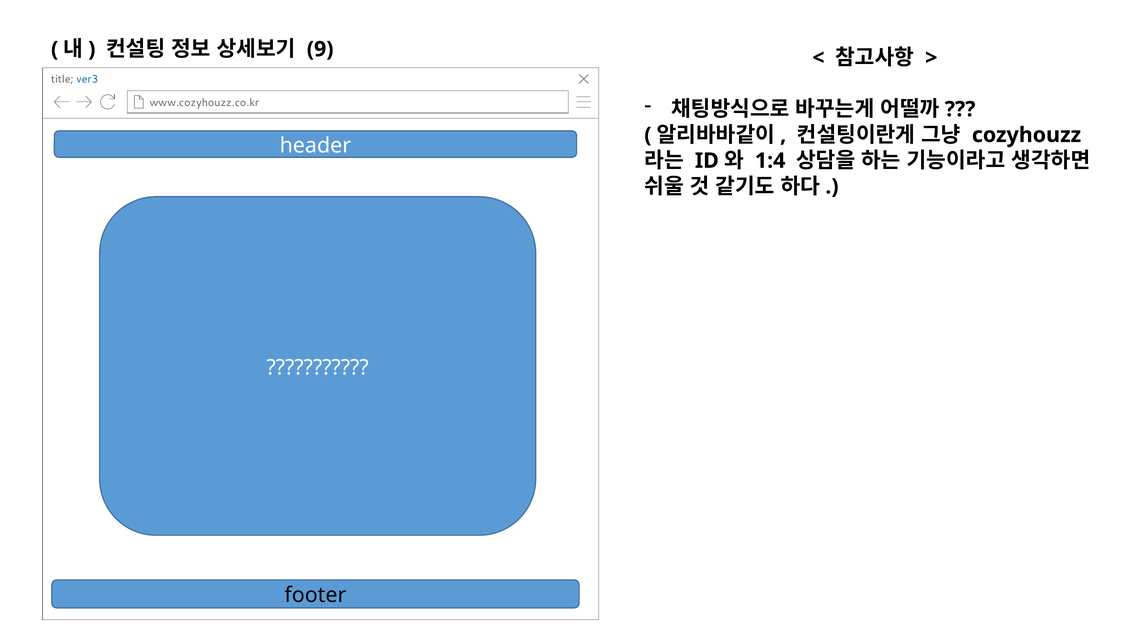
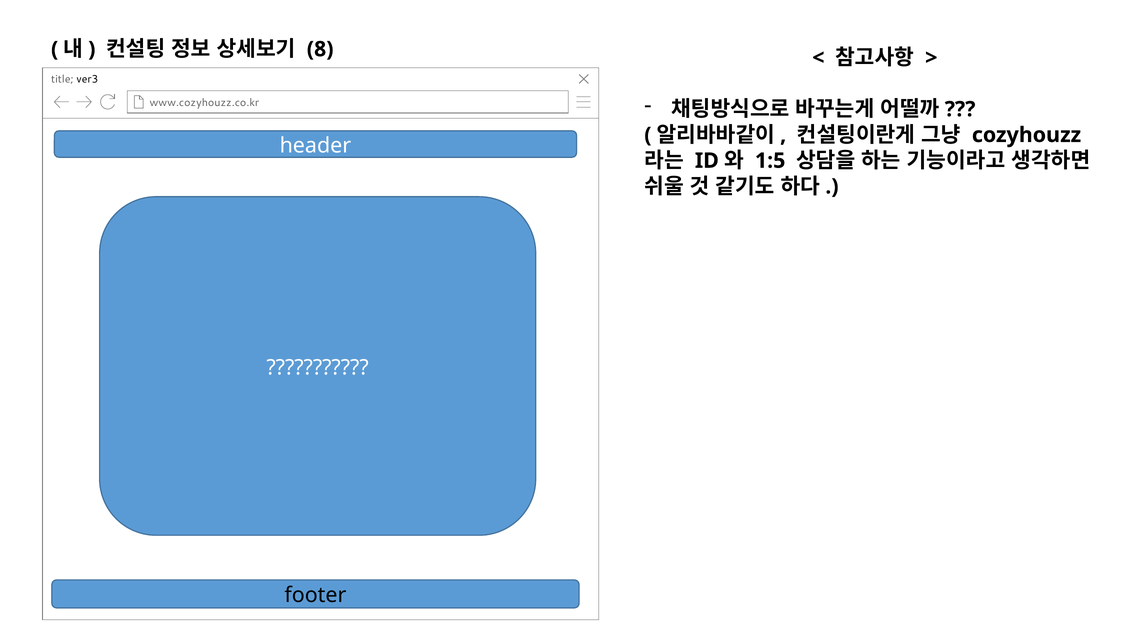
9: 9 -> 8 (320, 49)
ver3 colour: blue -> black (87, 79)
1:4: 1:4 -> 1:5 (770, 161)
